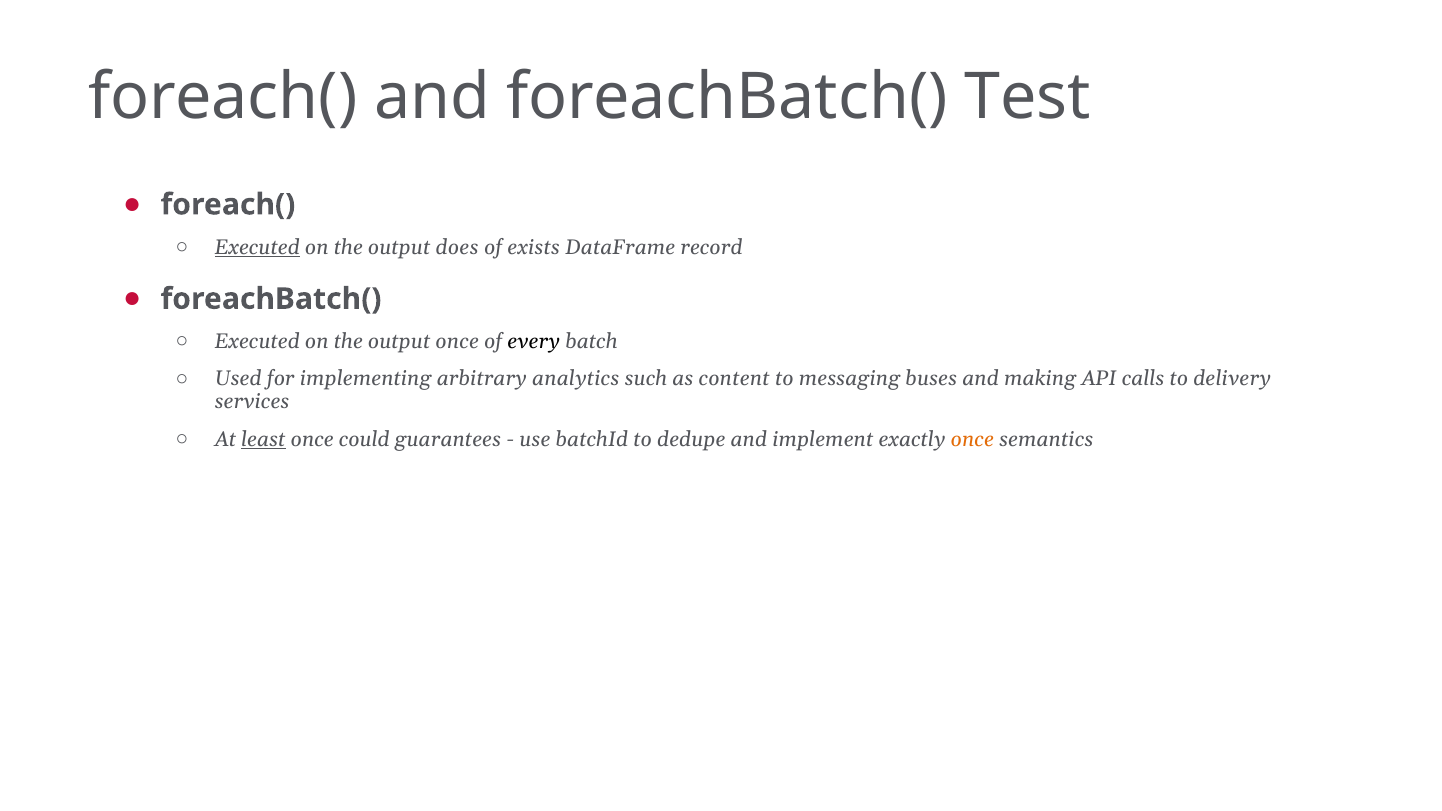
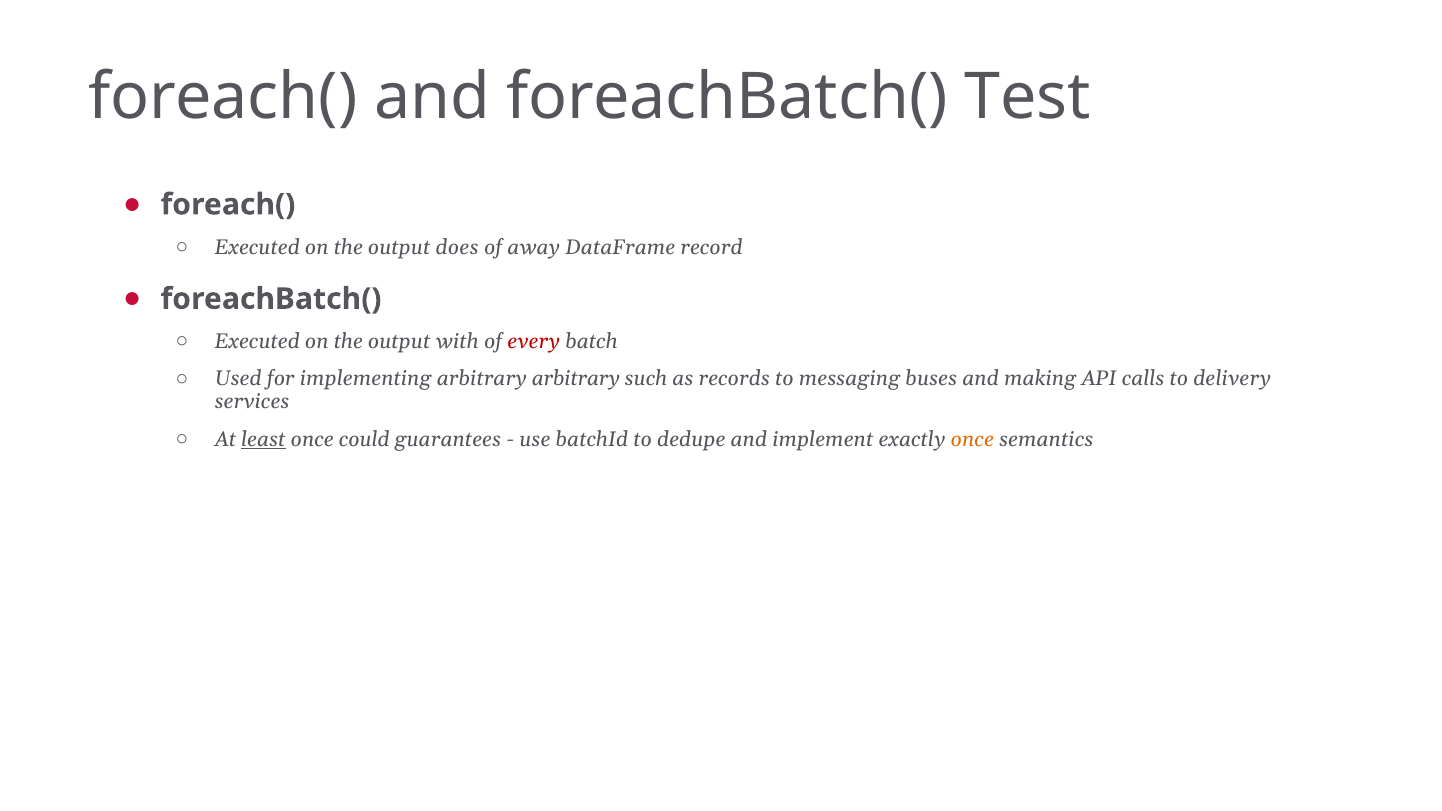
Executed underline: present -> none (257, 247)
exists: exists -> away (534, 247)
output once: once -> with (457, 341)
every colour: black -> red (534, 341)
arbitrary analytics: analytics -> arbitrary (576, 379)
content: content -> records (734, 379)
